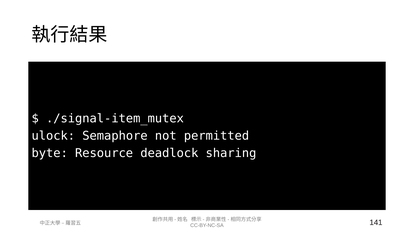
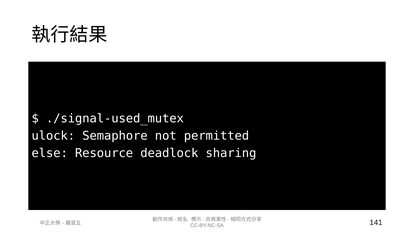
./signal-item_mutex: ./signal-item_mutex -> ./signal-used_mutex (115, 118)
byte: byte -> else (50, 153)
